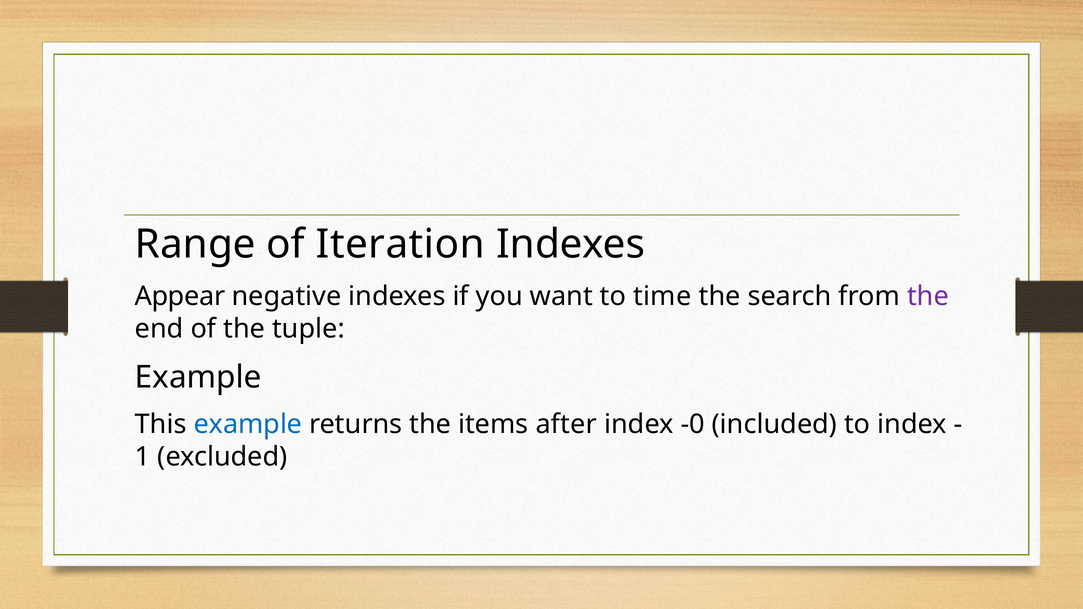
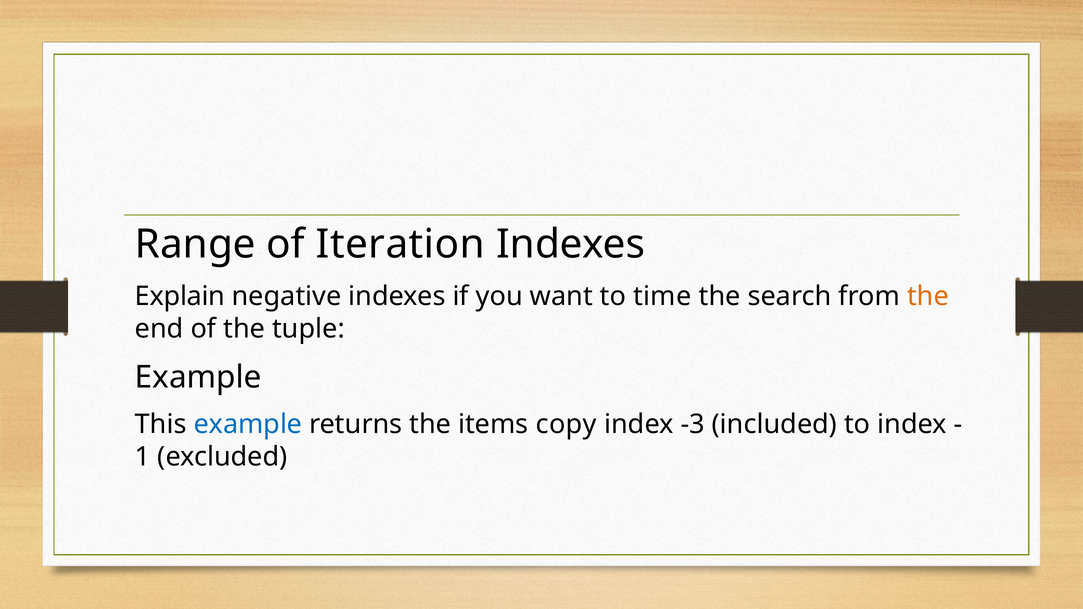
Appear: Appear -> Explain (180, 296)
the colour: purple -> orange (928, 296)
after: after -> copy (566, 425)
-0: -0 -> -3 (693, 425)
